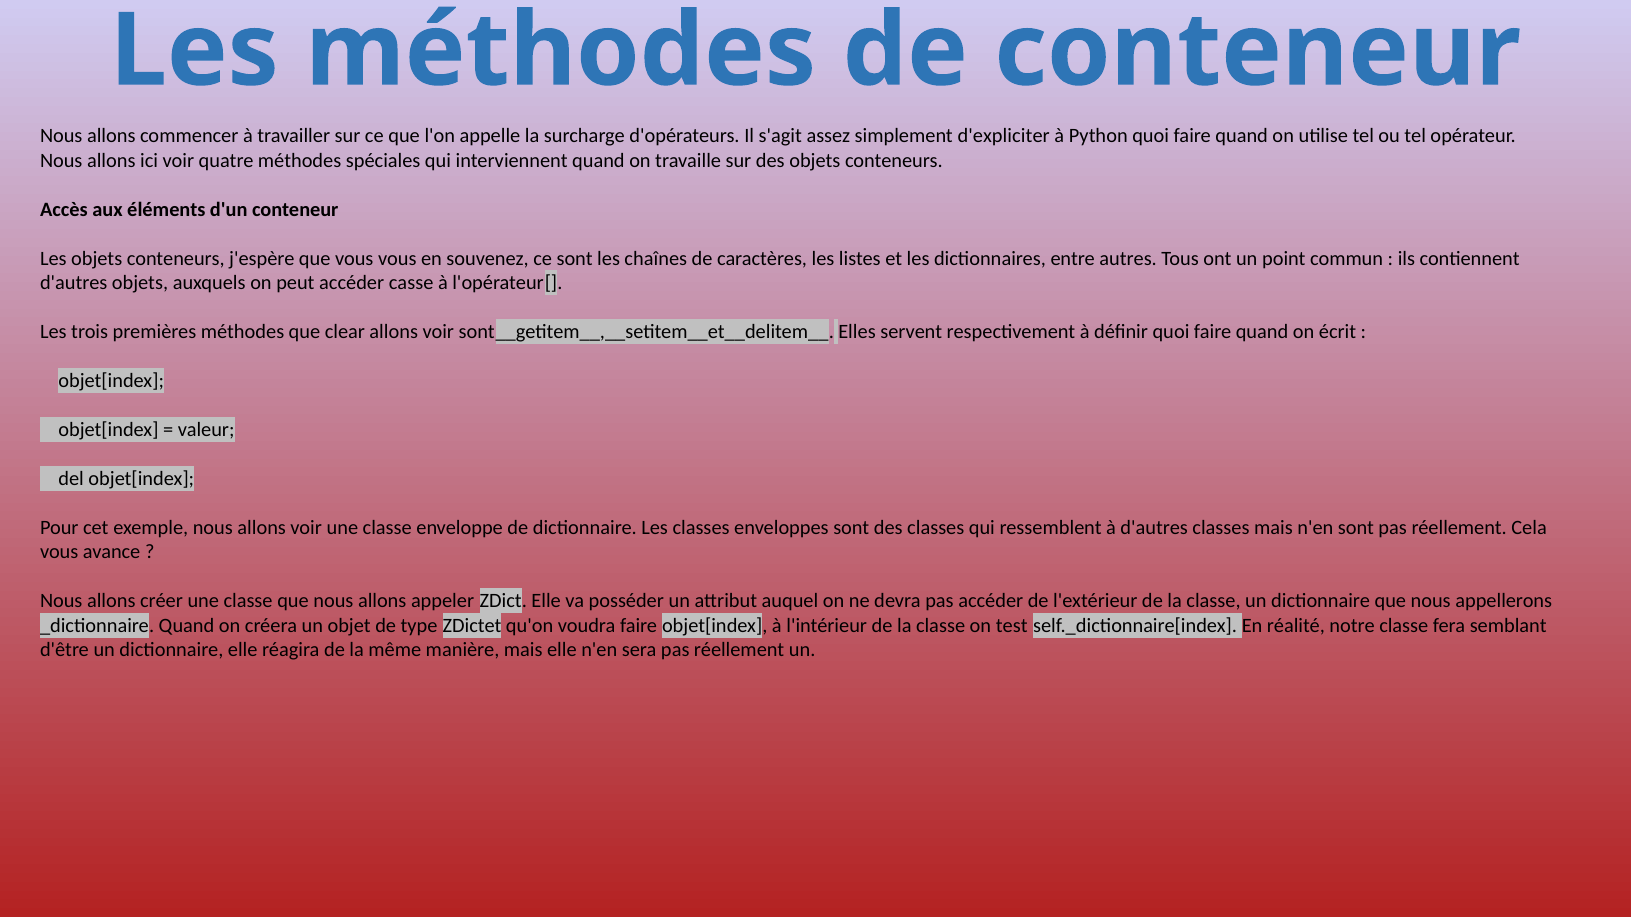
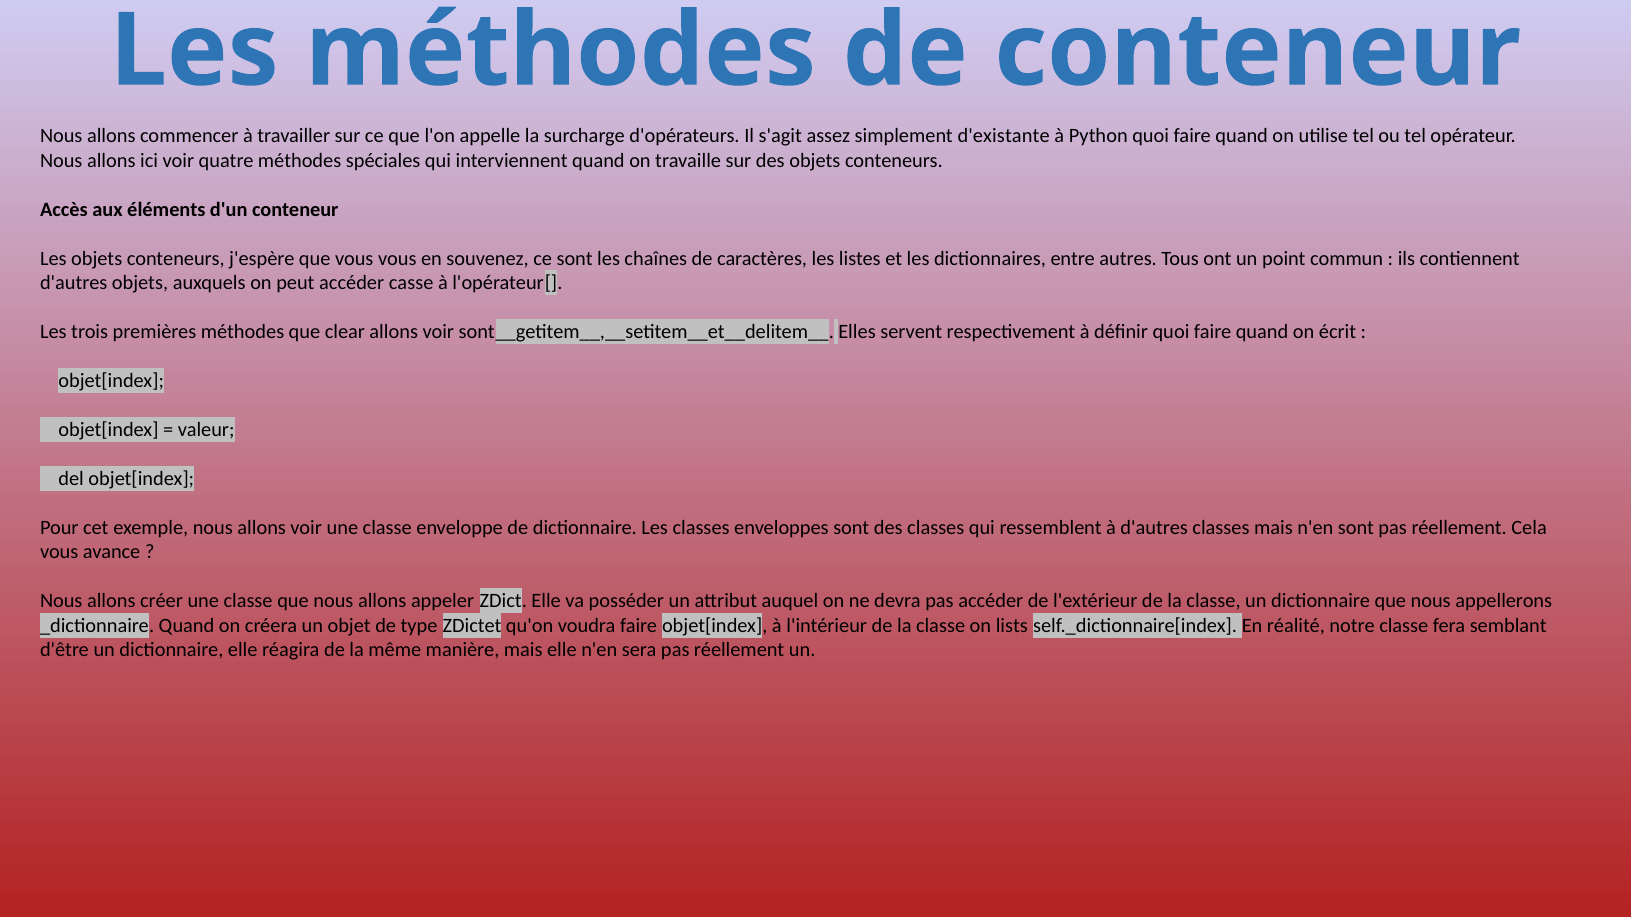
d'expliciter: d'expliciter -> d'existante (1004, 136)
test: test -> lists (1012, 626)
